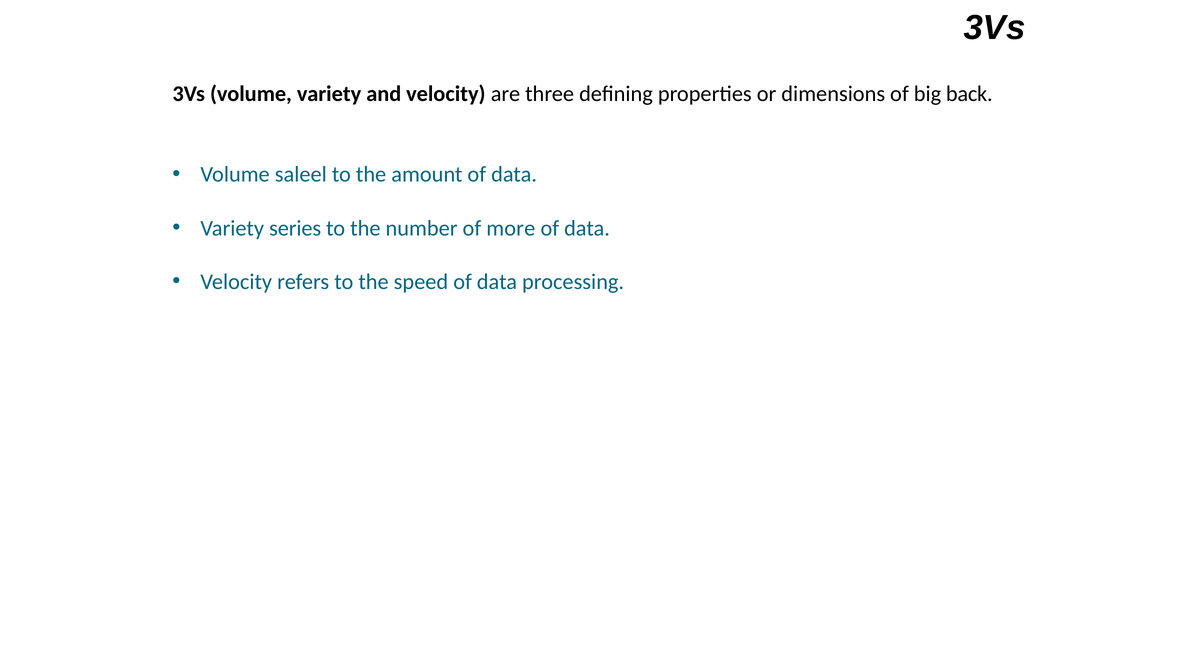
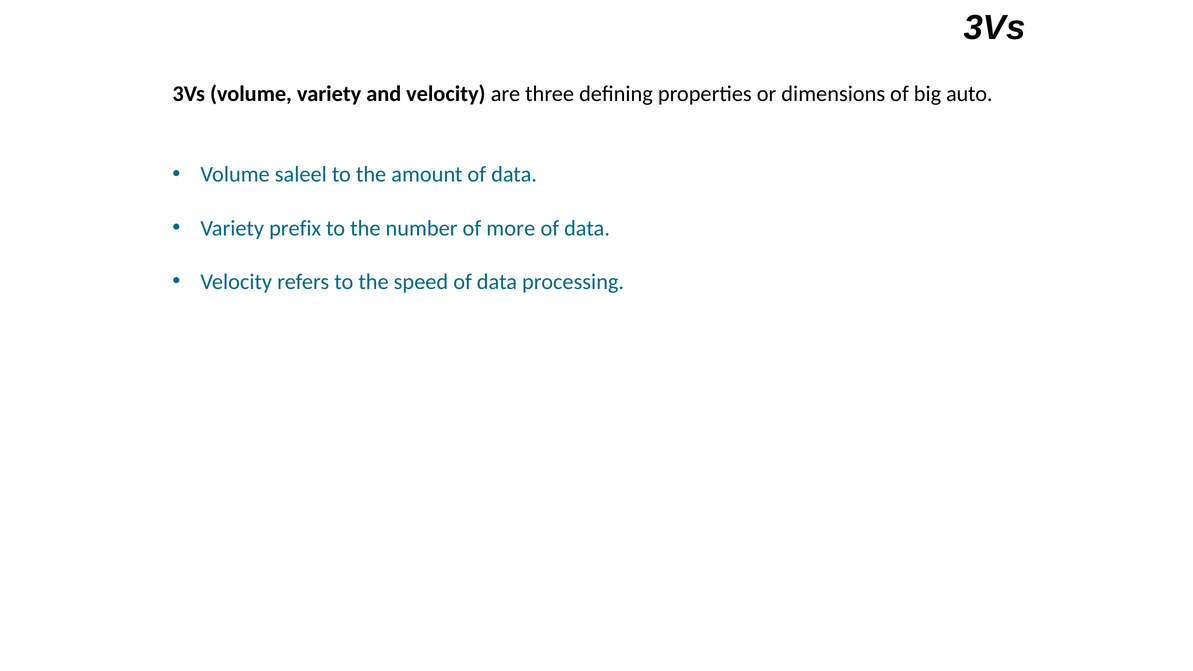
back: back -> auto (969, 94)
series: series -> prefix (295, 228)
